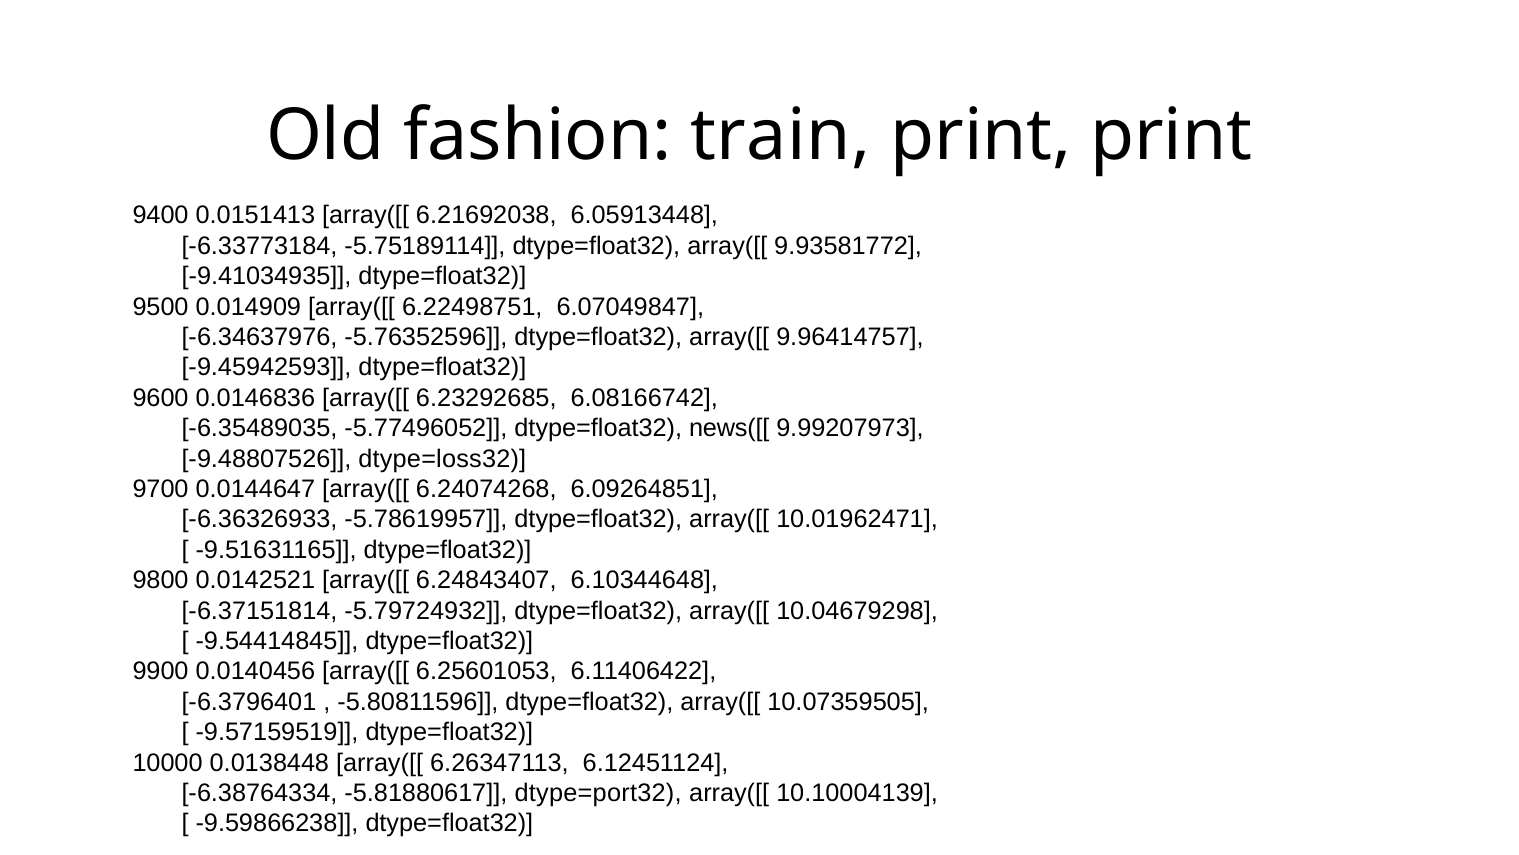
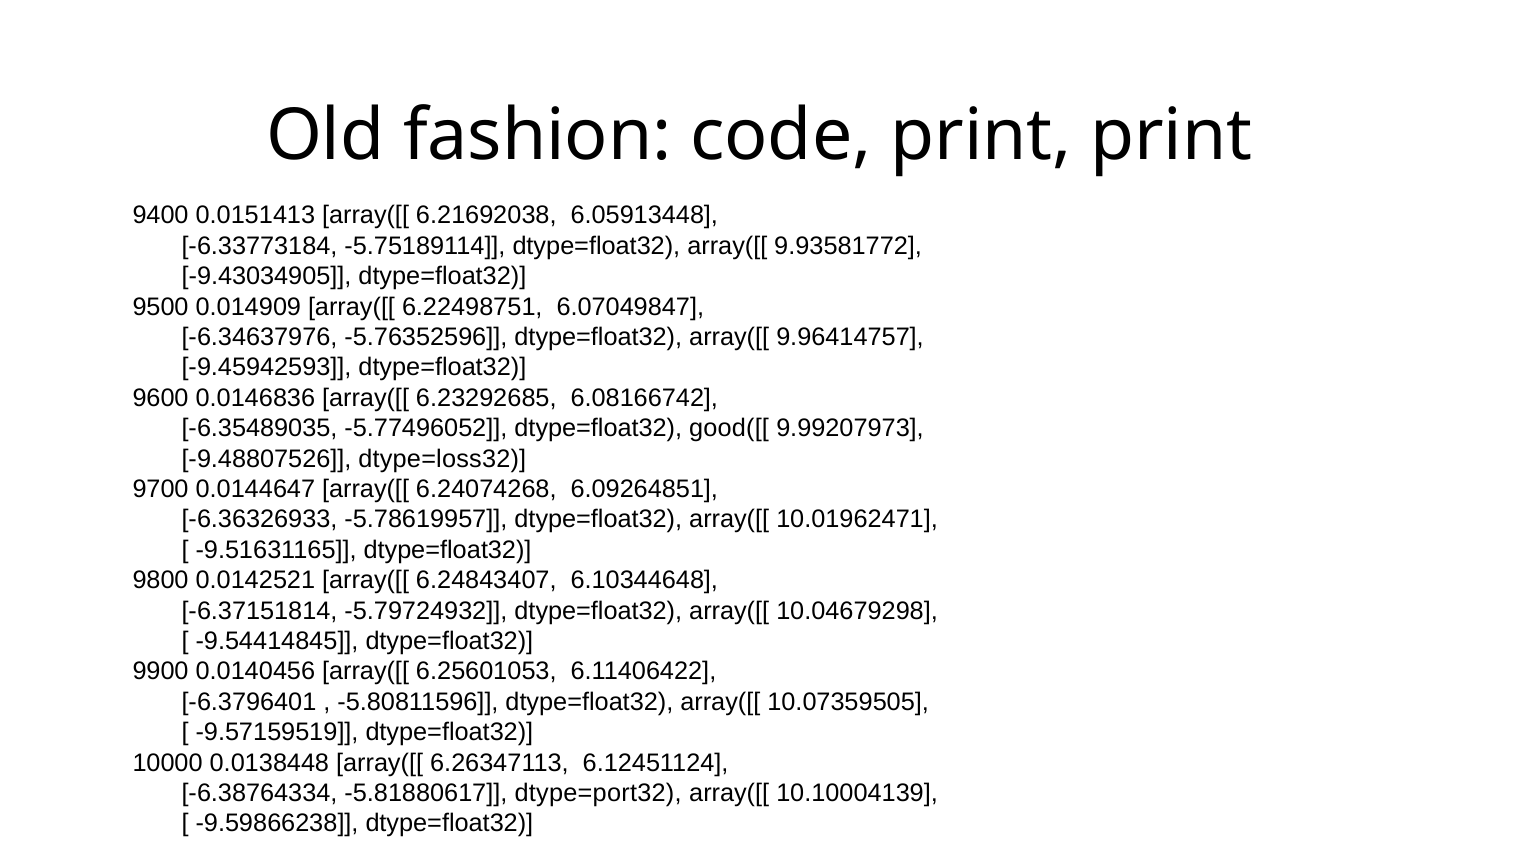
train: train -> code (781, 136)
-9.41034935: -9.41034935 -> -9.43034905 (266, 276)
news([[: news([[ -> good([[ (729, 428)
